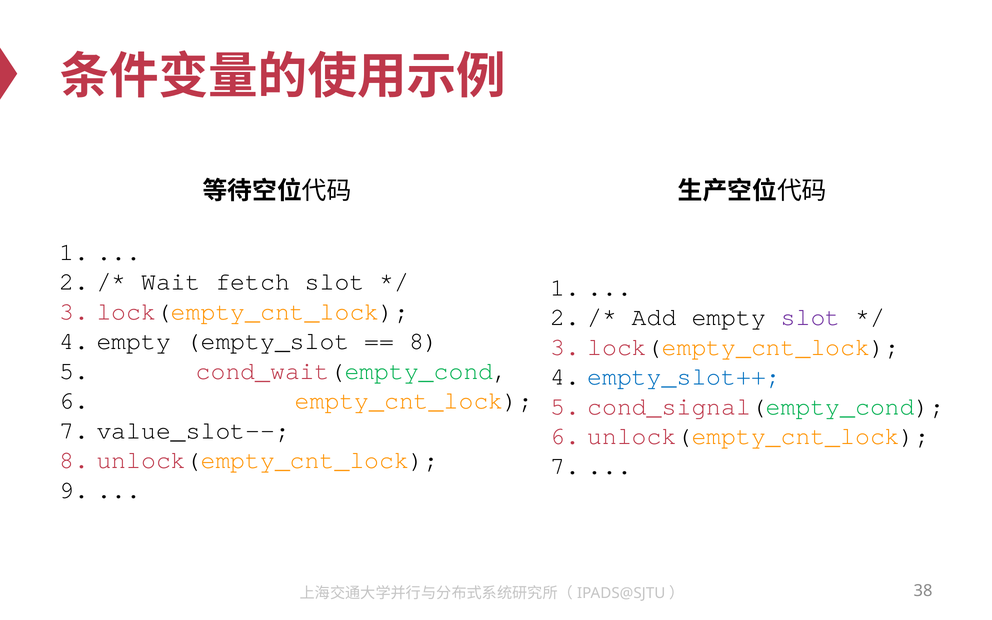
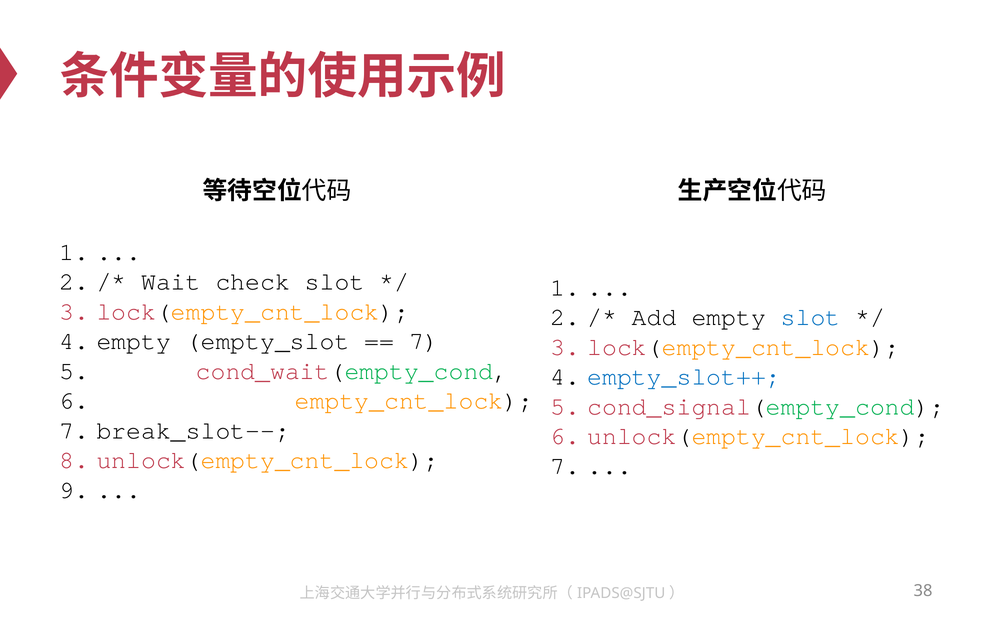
fetch: fetch -> check (253, 282)
slot colour: purple -> blue (811, 317)
8: 8 -> 7 (424, 341)
value_slot--: value_slot-- -> break_slot-- (193, 430)
